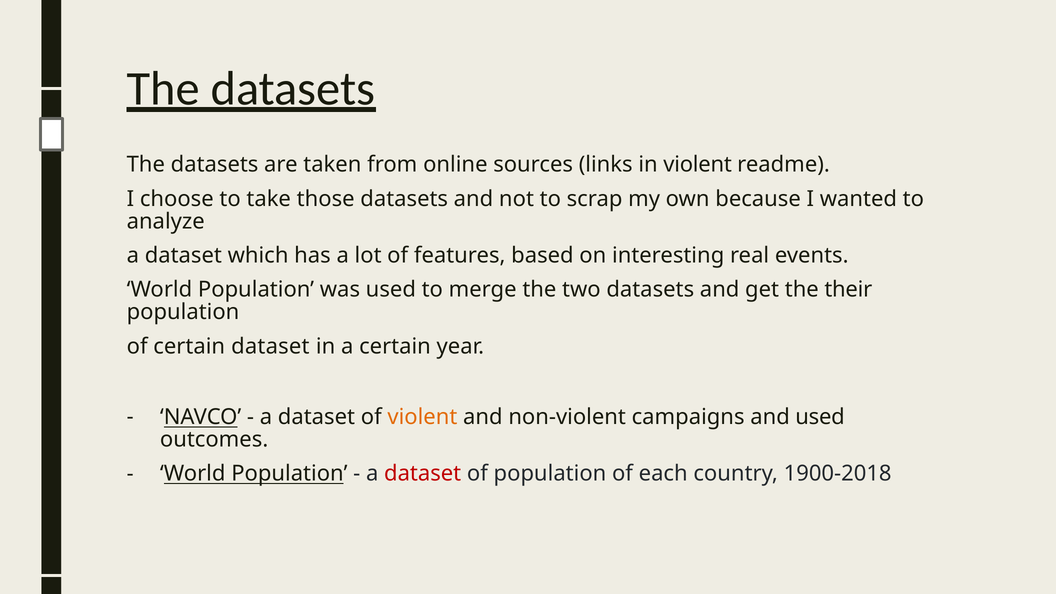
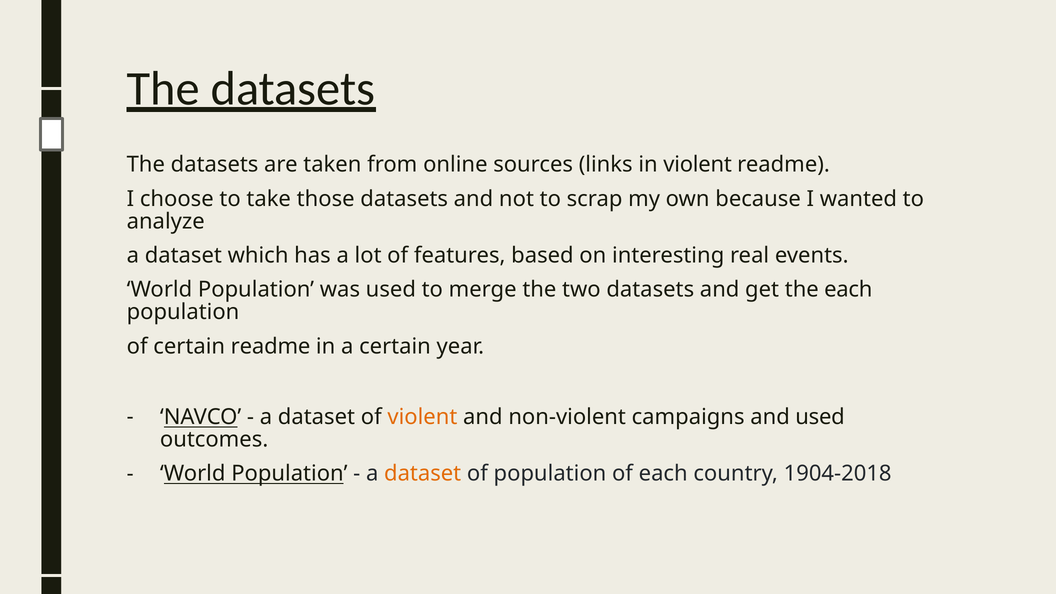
the their: their -> each (848, 290)
certain dataset: dataset -> readme (271, 346)
dataset colour: red -> orange (423, 474)
1900-2018: 1900-2018 -> 1904-2018 (838, 474)
